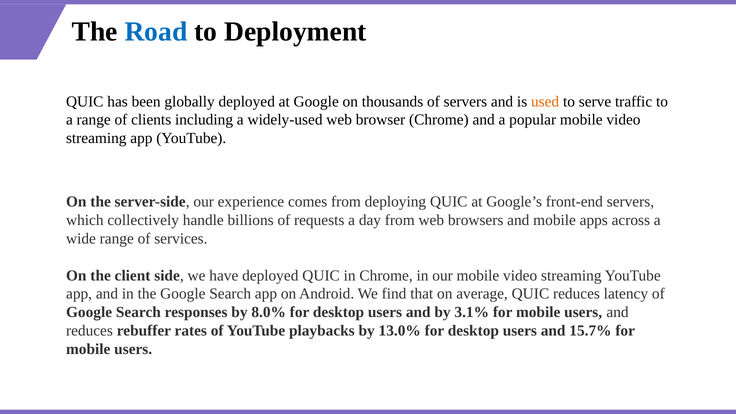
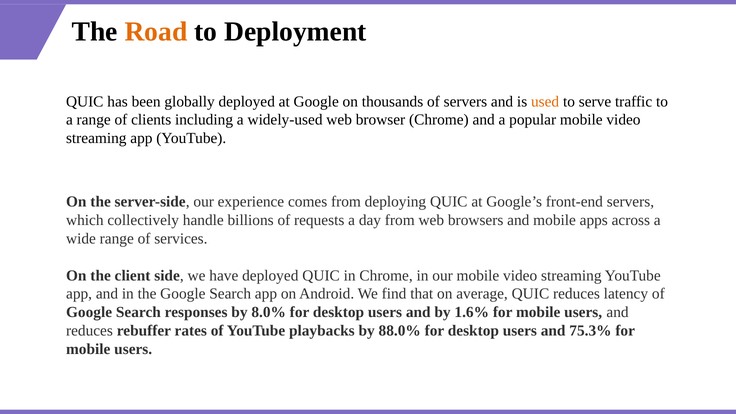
Road colour: blue -> orange (156, 32)
3.1%: 3.1% -> 1.6% (472, 312)
13.0%: 13.0% -> 88.0% (400, 331)
15.7%: 15.7% -> 75.3% (590, 331)
